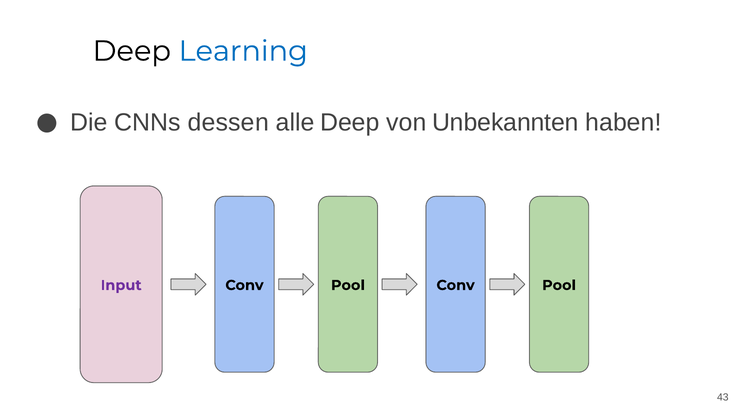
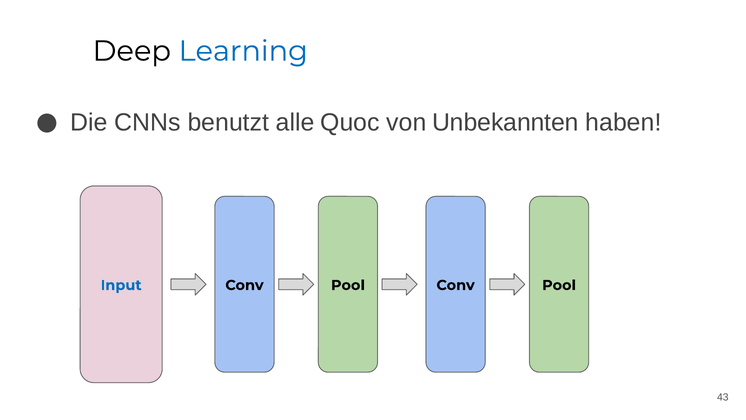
dessen: dessen -> benutzt (228, 123)
alle Deep: Deep -> Quoc (350, 123)
Input colour: purple -> blue (121, 285)
